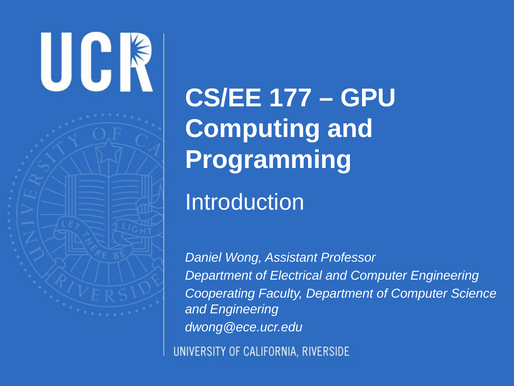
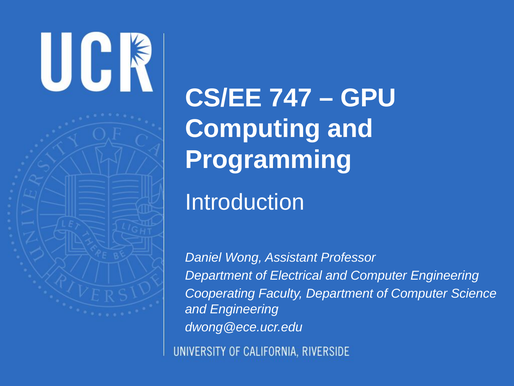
177: 177 -> 747 (291, 98)
